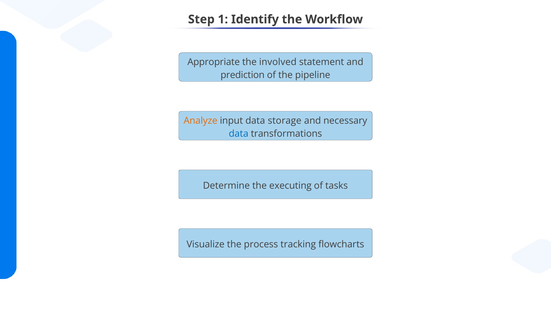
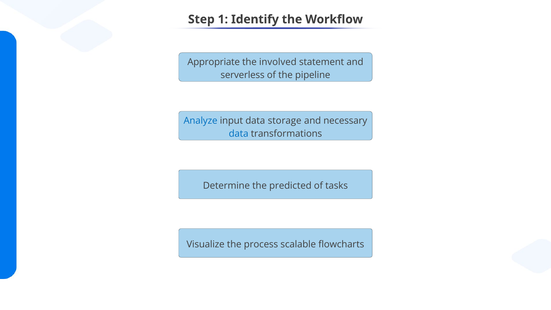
prediction: prediction -> serverless (243, 75)
Analyze colour: orange -> blue (201, 121)
executing: executing -> predicted (290, 186)
tracking: tracking -> scalable (298, 244)
